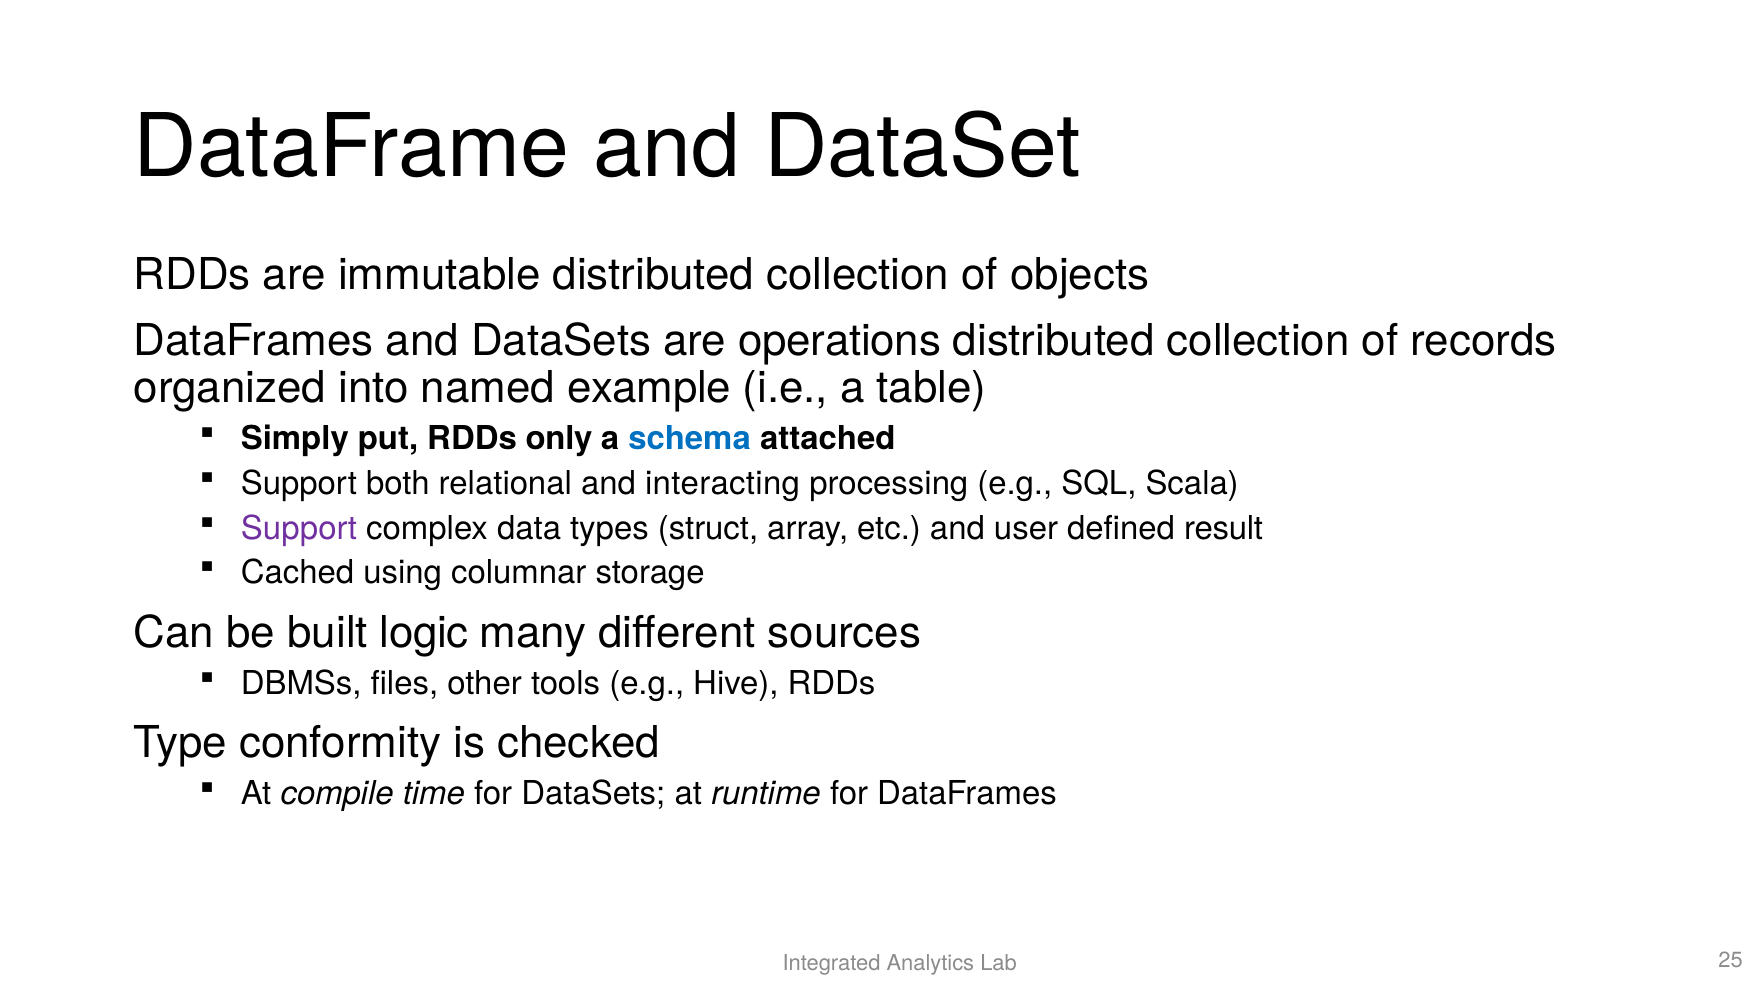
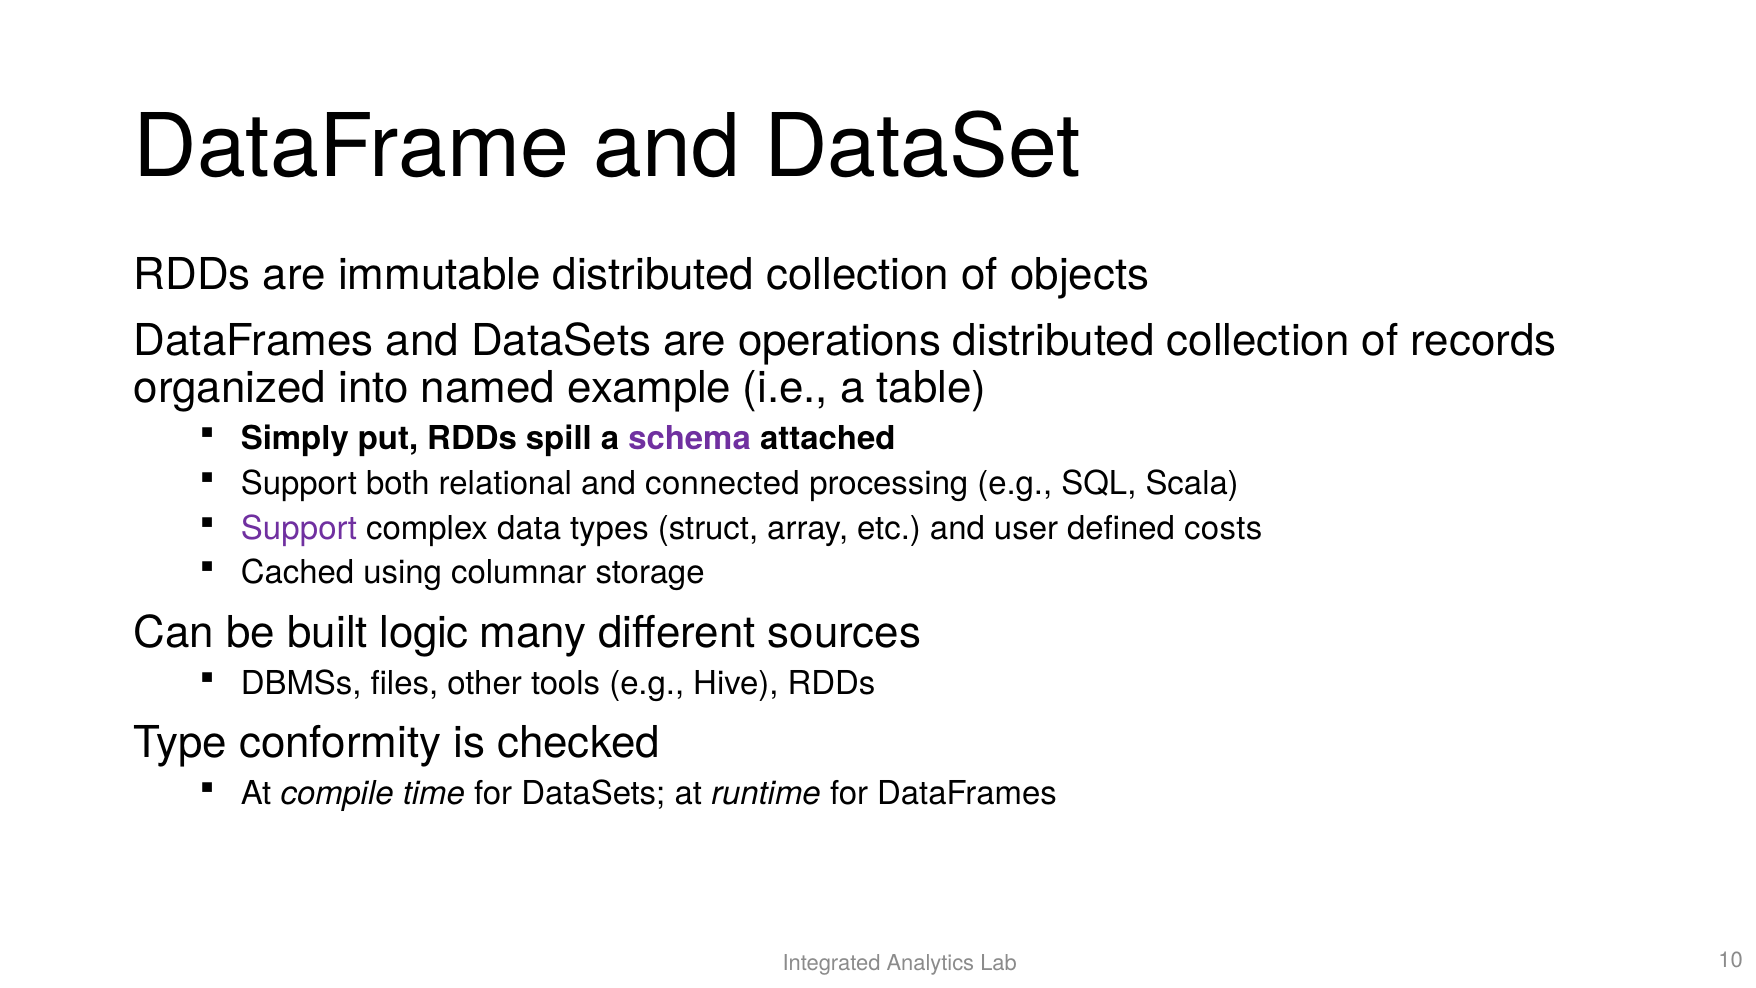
only: only -> spill (559, 439)
schema colour: blue -> purple (690, 439)
interacting: interacting -> connected (723, 483)
result: result -> costs (1223, 528)
25: 25 -> 10 (1731, 960)
